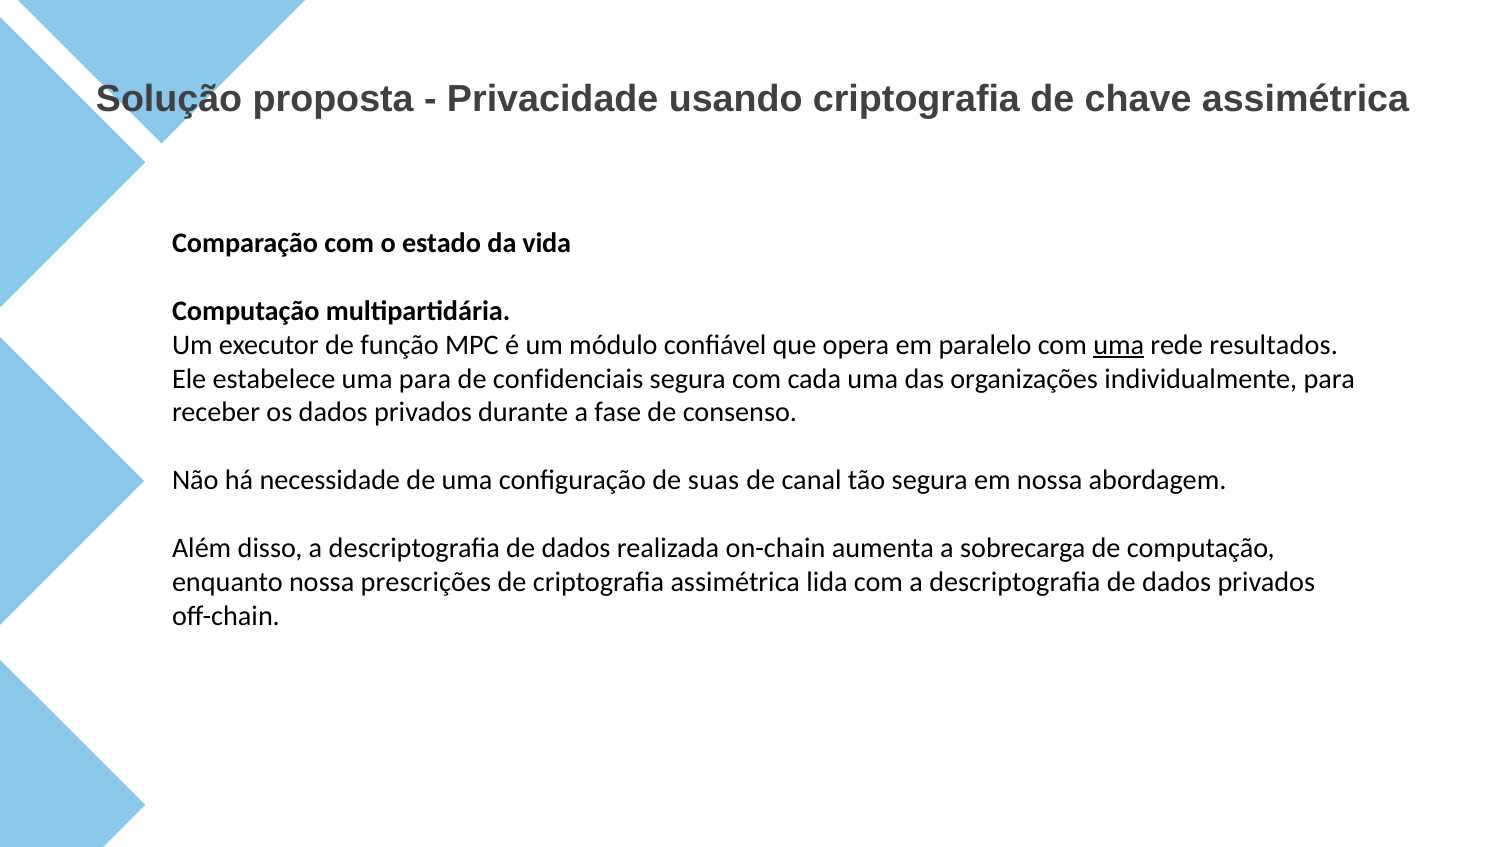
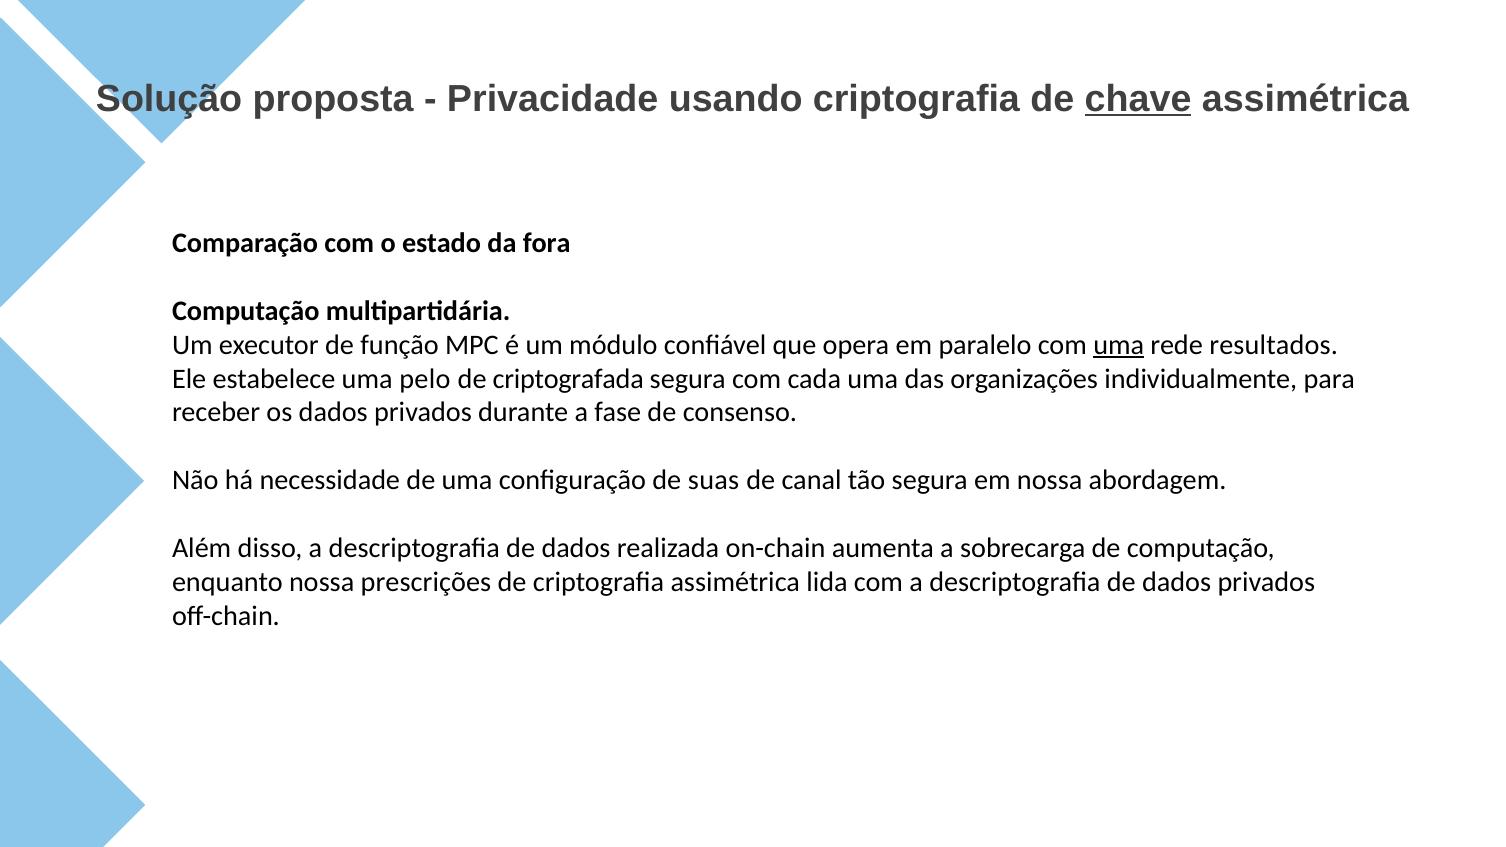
chave underline: none -> present (1138, 99)
vida: vida -> fora (547, 243)
uma para: para -> pelo (425, 379)
confidenciais: confidenciais -> criptografada (568, 379)
